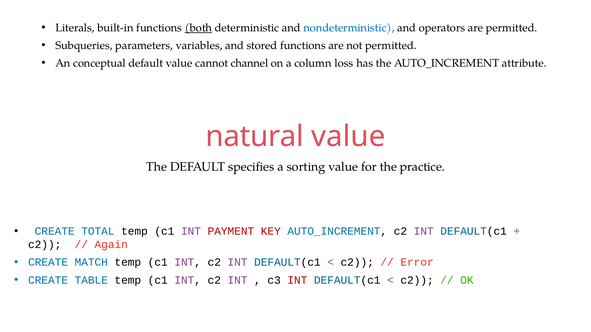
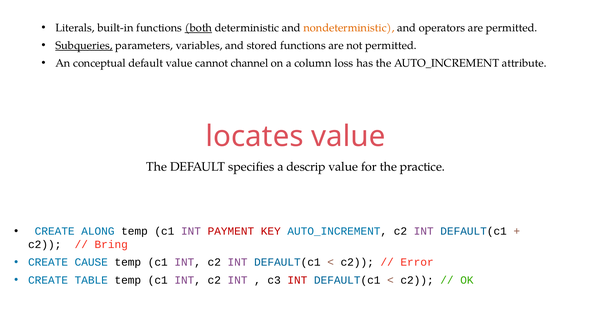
nondeterministic colour: blue -> orange (349, 28)
Subqueries underline: none -> present (84, 46)
natural: natural -> locates (255, 136)
sorting: sorting -> descrip (306, 167)
TOTAL: TOTAL -> ALONG (98, 232)
Again: Again -> Bring (111, 245)
MATCH: MATCH -> CAUSE (91, 263)
